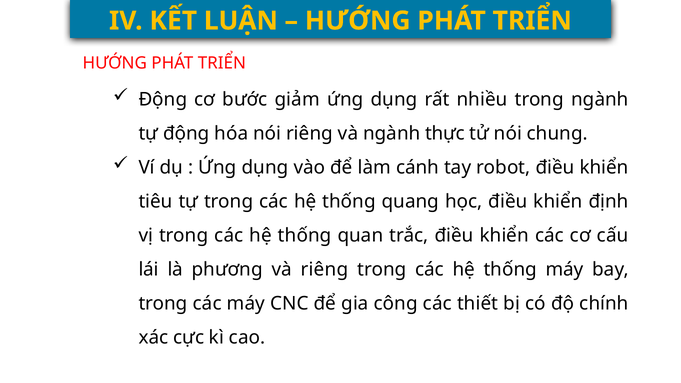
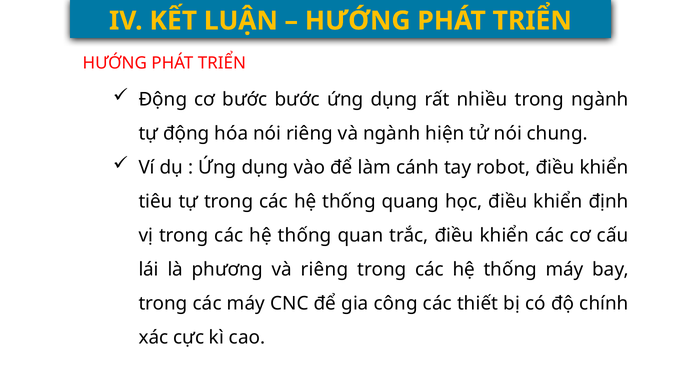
bước giảm: giảm -> bước (297, 99)
thực: thực -> hiện (445, 133)
